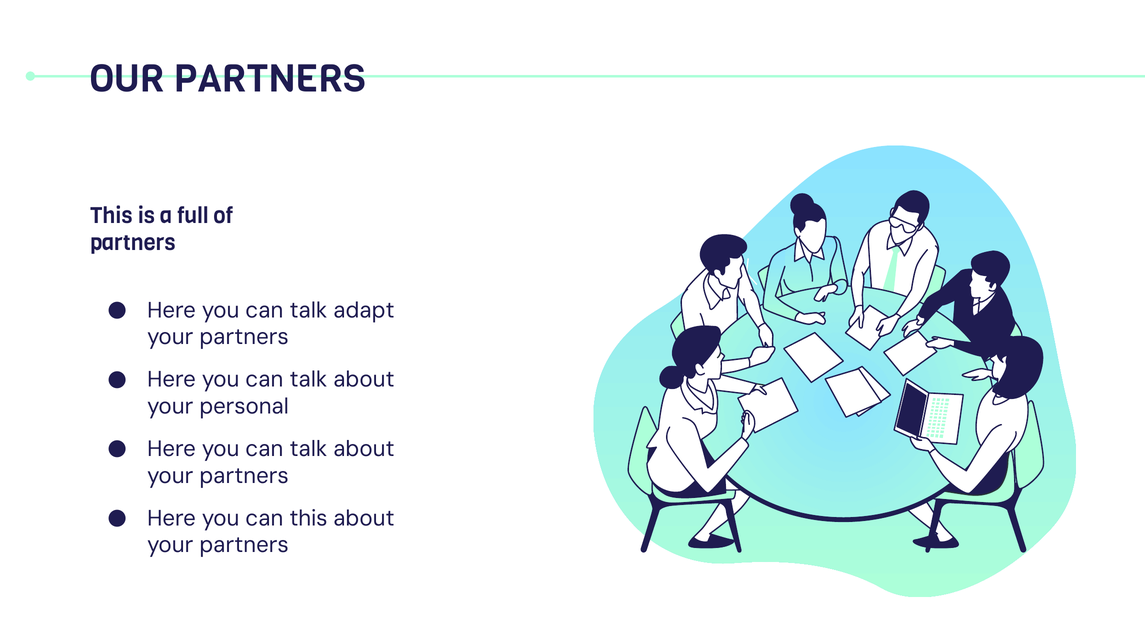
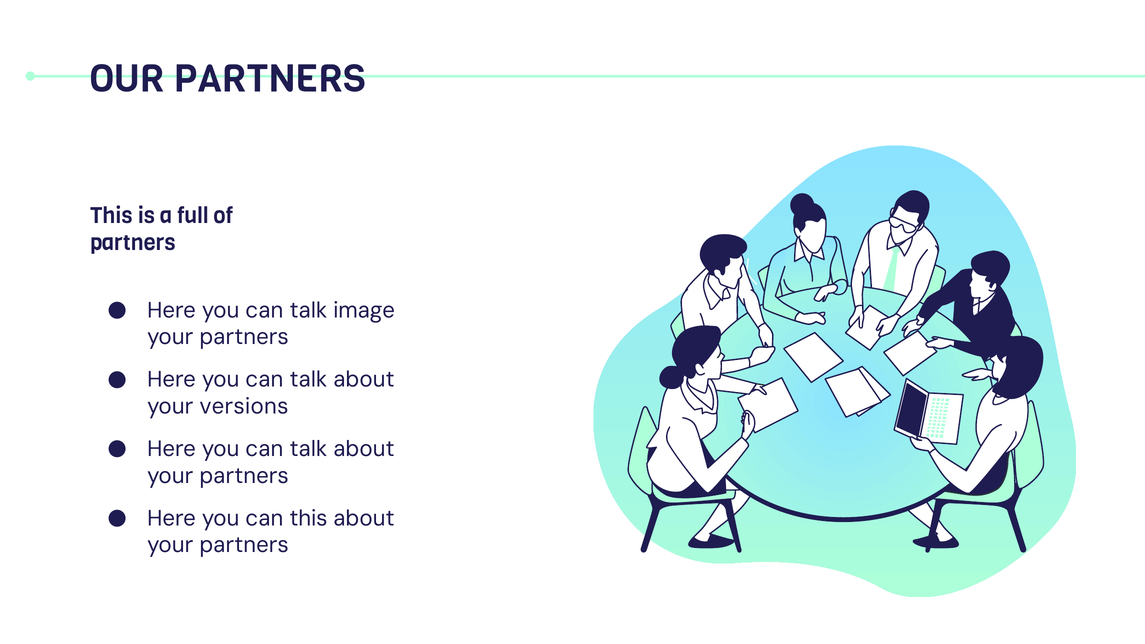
adapt: adapt -> image (364, 310)
personal: personal -> versions (244, 406)
